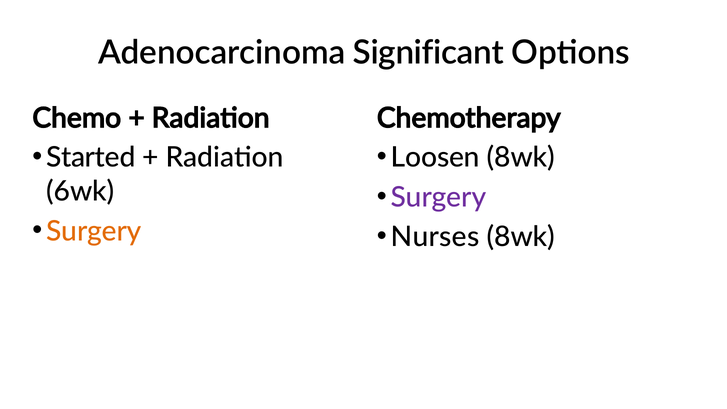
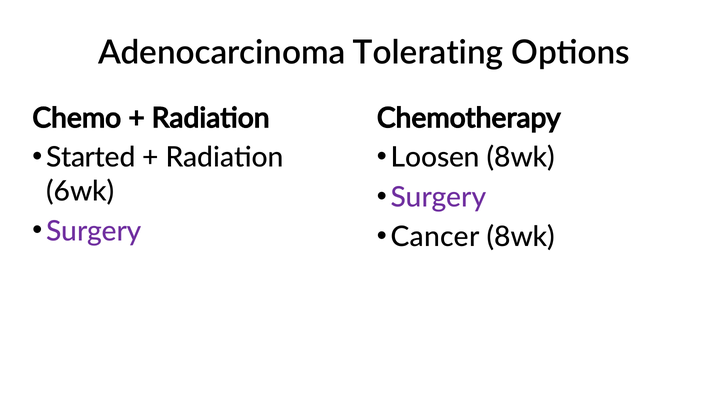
Significant: Significant -> Tolerating (428, 53)
Surgery colour: orange -> purple (94, 231)
Nurses: Nurses -> Cancer (435, 237)
